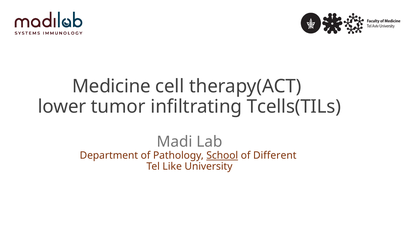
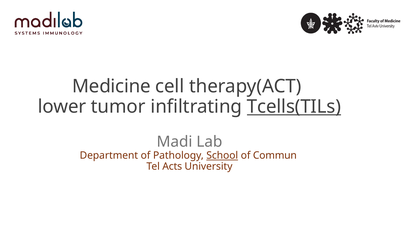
Tcells(TILs underline: none -> present (294, 106)
Different: Different -> Commun (275, 155)
Like: Like -> Acts (172, 166)
